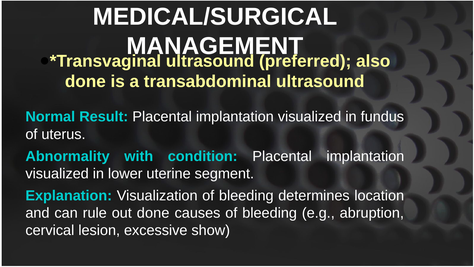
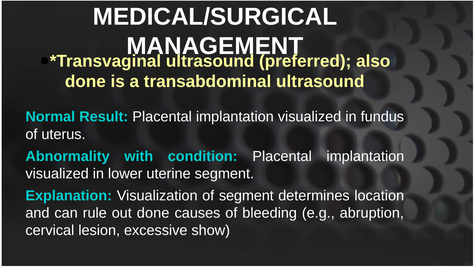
Visualization of bleeding: bleeding -> segment (246, 195)
